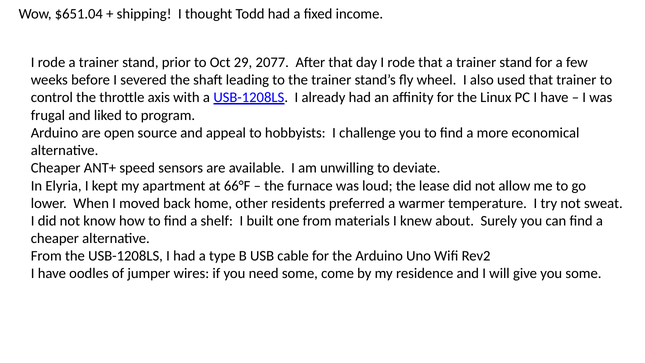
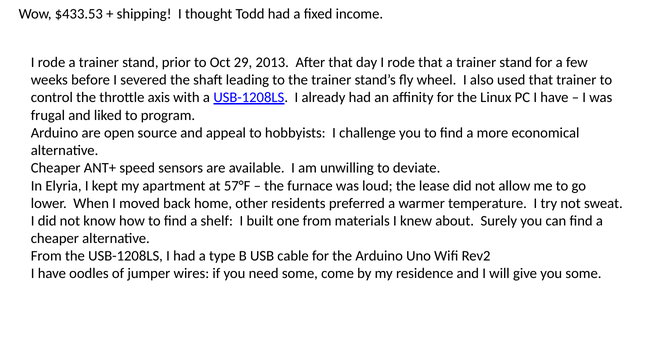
$651.04: $651.04 -> $433.53 (79, 14)
2077: 2077 -> 2013 (272, 62)
66°F: 66°F -> 57°F (237, 186)
